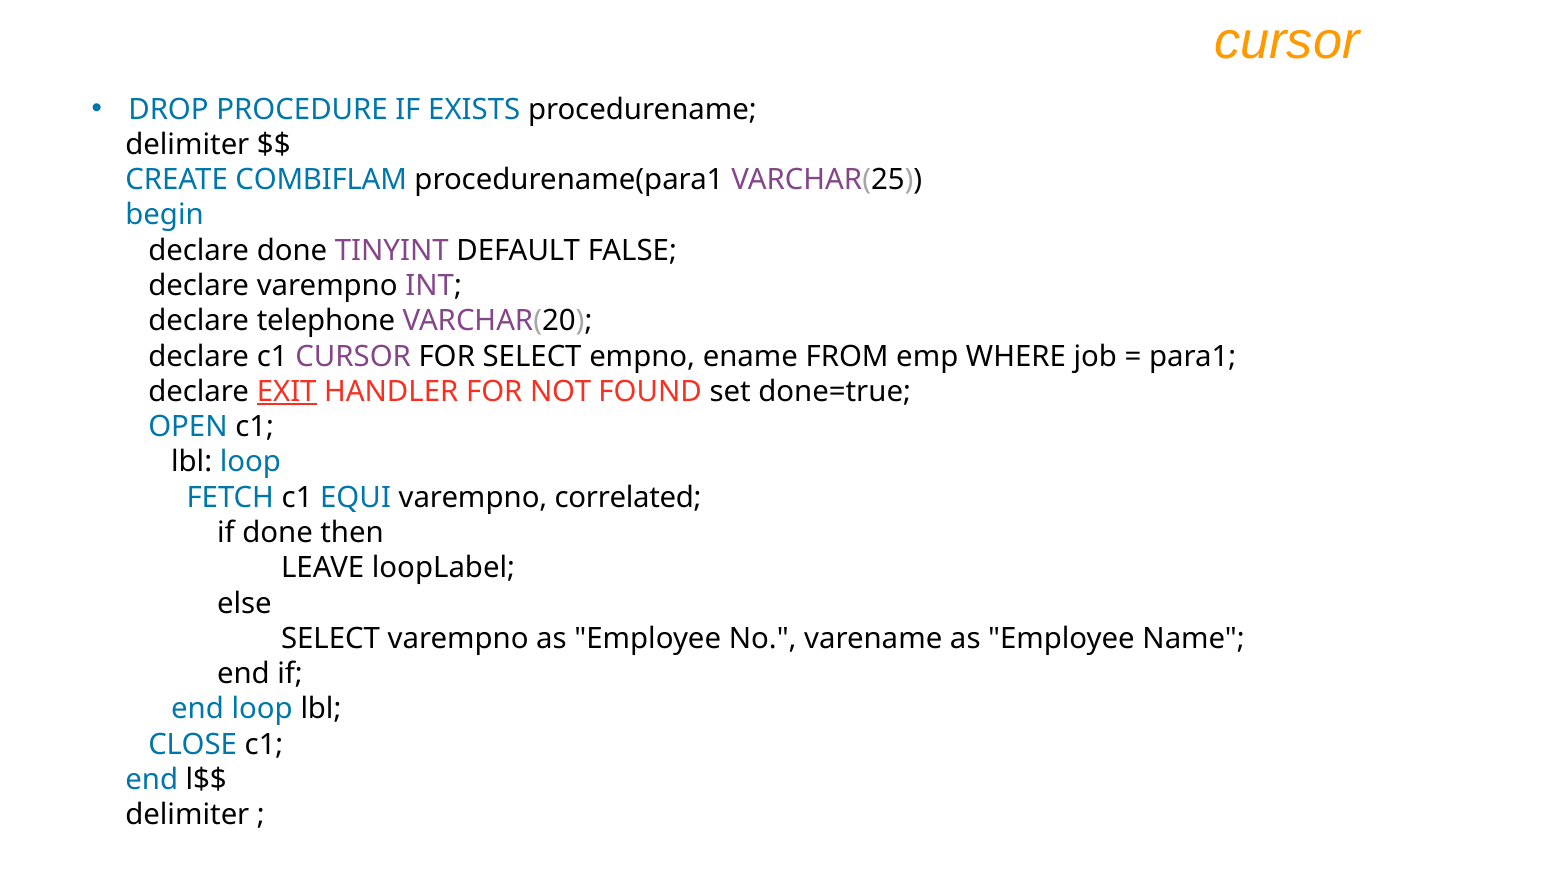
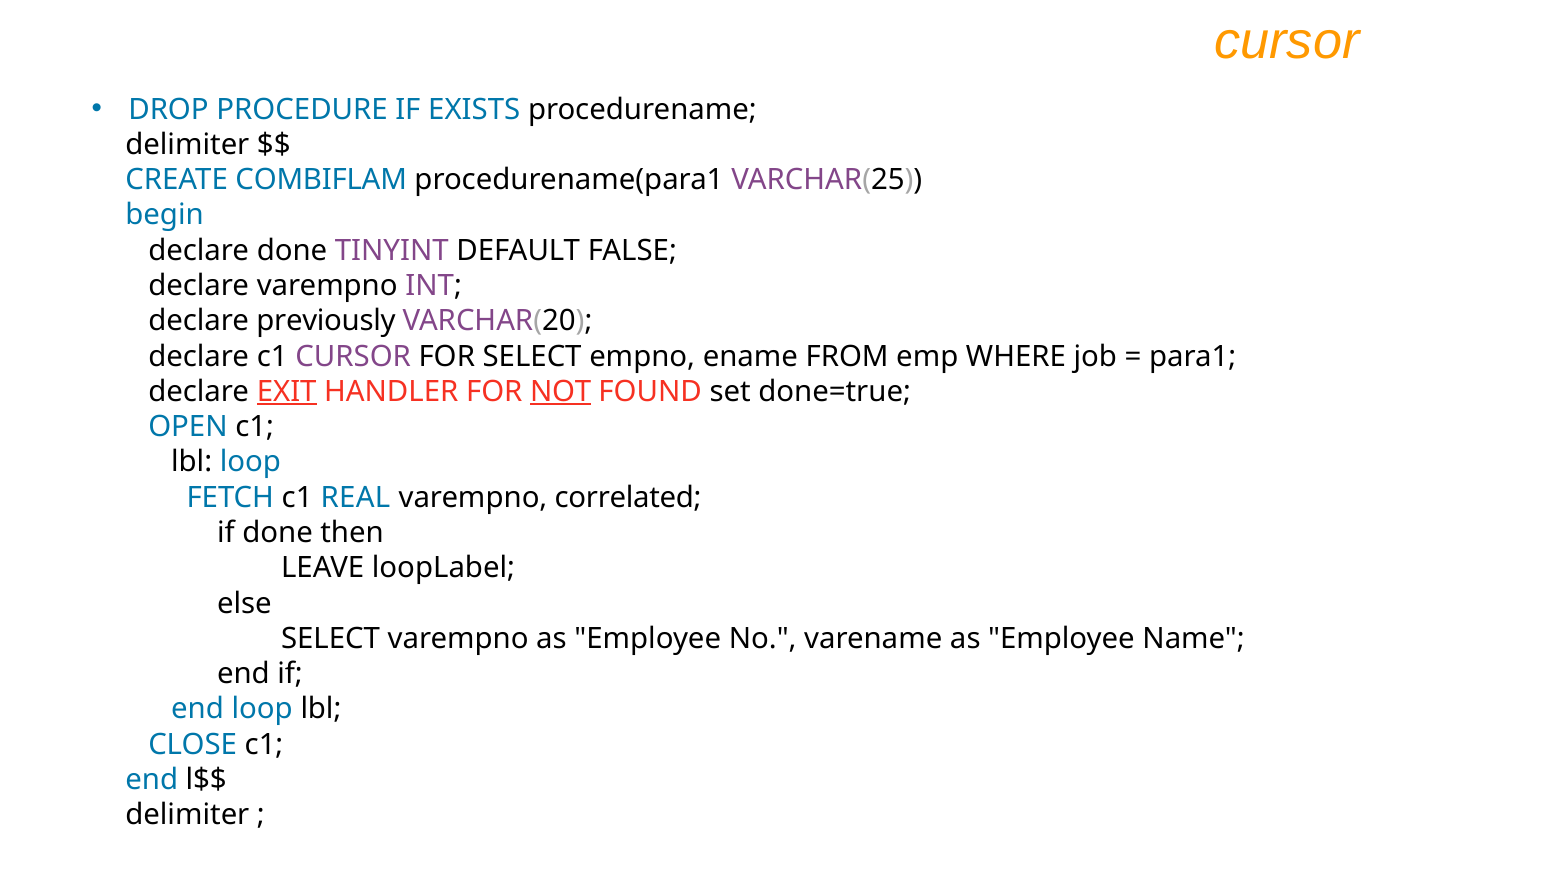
telephone: telephone -> previously (326, 321)
NOT underline: none -> present (561, 391)
EQUI: EQUI -> REAL (355, 497)
